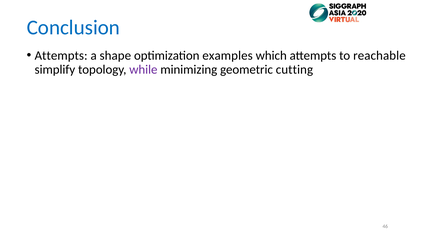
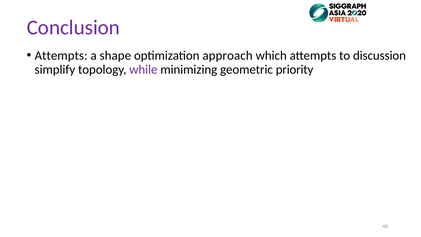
Conclusion colour: blue -> purple (73, 27)
examples: examples -> approach (228, 56)
reachable: reachable -> discussion (380, 56)
cutting: cutting -> priority (295, 69)
